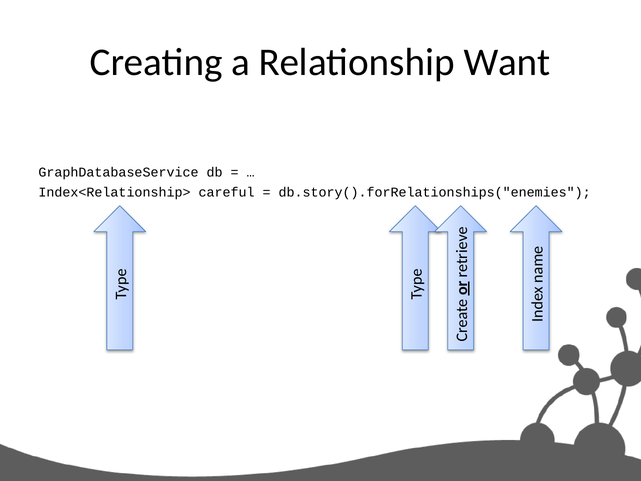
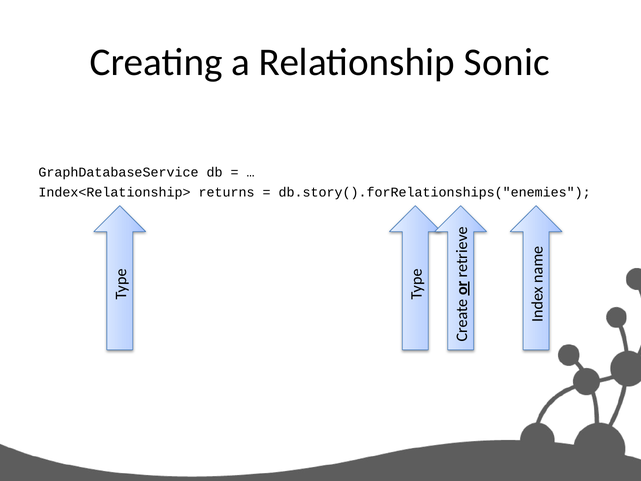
Want: Want -> Sonic (507, 62)
careful: careful -> returns (227, 192)
